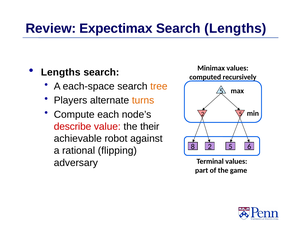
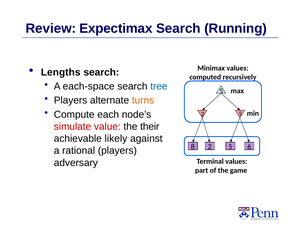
Search Lengths: Lengths -> Running (236, 29)
tree colour: orange -> blue (159, 86)
describe: describe -> simulate (73, 126)
robot: robot -> likely (116, 138)
rational flipping: flipping -> players (117, 150)
